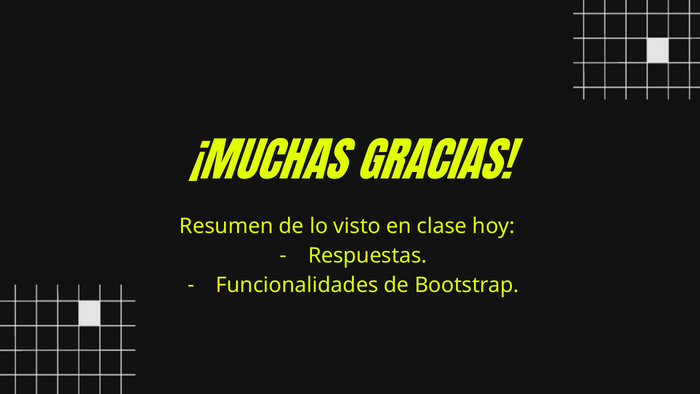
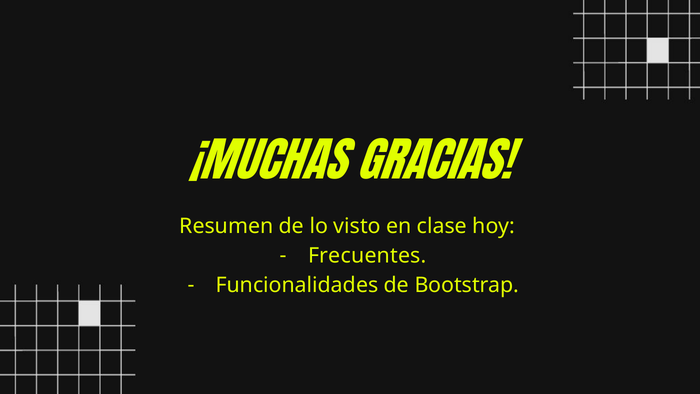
Respuestas: Respuestas -> Frecuentes (367, 255)
